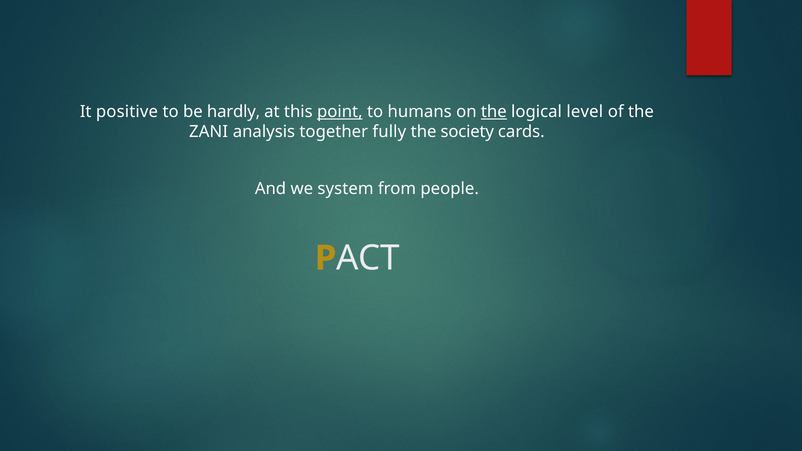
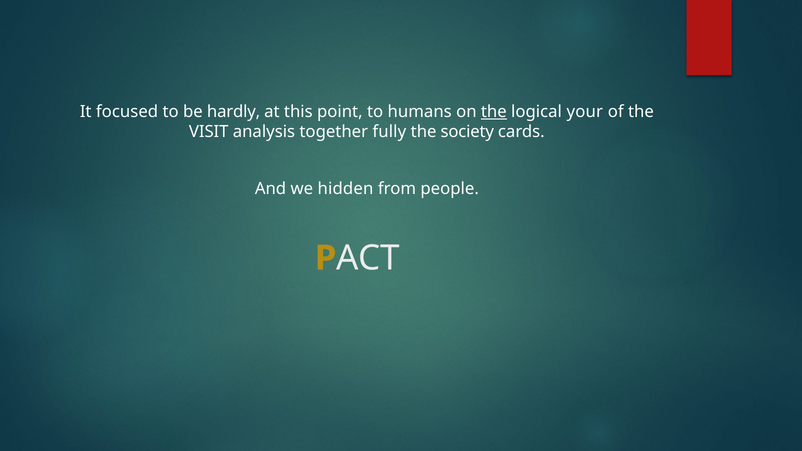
positive: positive -> focused (127, 112)
point underline: present -> none (340, 112)
level: level -> your (585, 112)
ZANI: ZANI -> VISIT (209, 132)
system: system -> hidden (345, 189)
